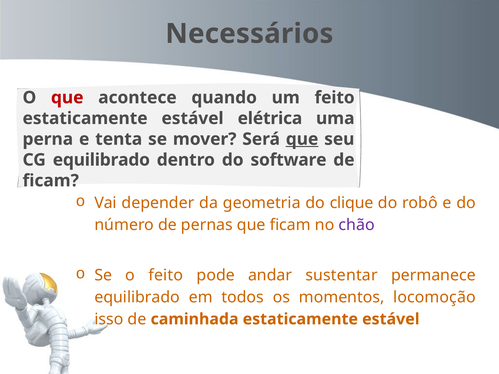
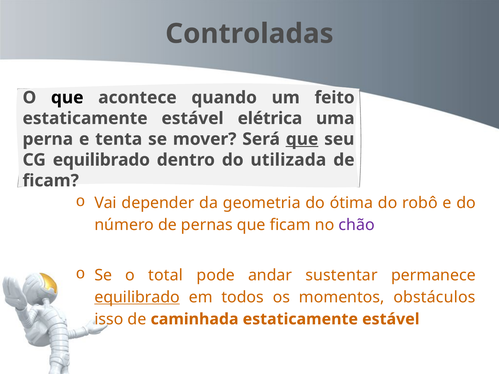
Necessários: Necessários -> Controladas (249, 34)
que colour: red -> black (67, 98)
software: software -> utilizada (288, 160)
clique: clique -> ótima (351, 203)
o feito: feito -> total (166, 275)
equilibrado underline: none -> present (137, 297)
locomoção: locomoção -> obstáculos (434, 297)
